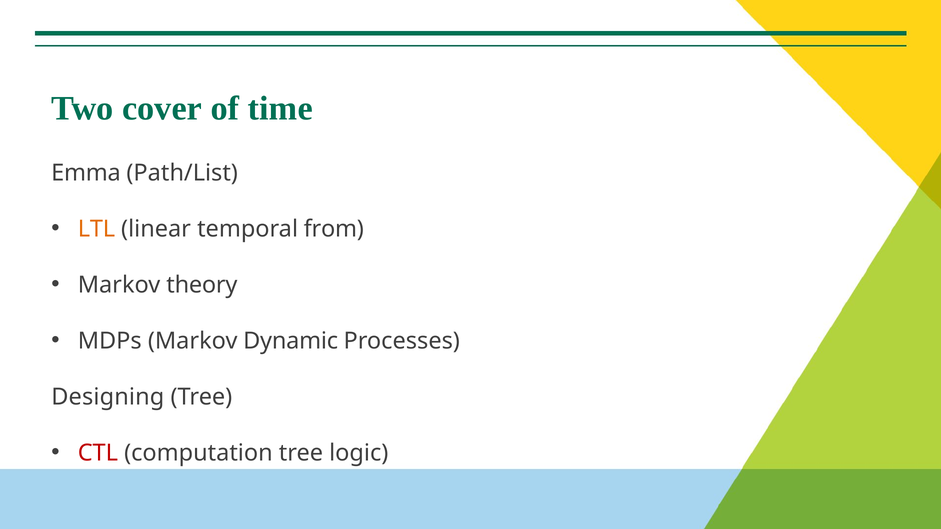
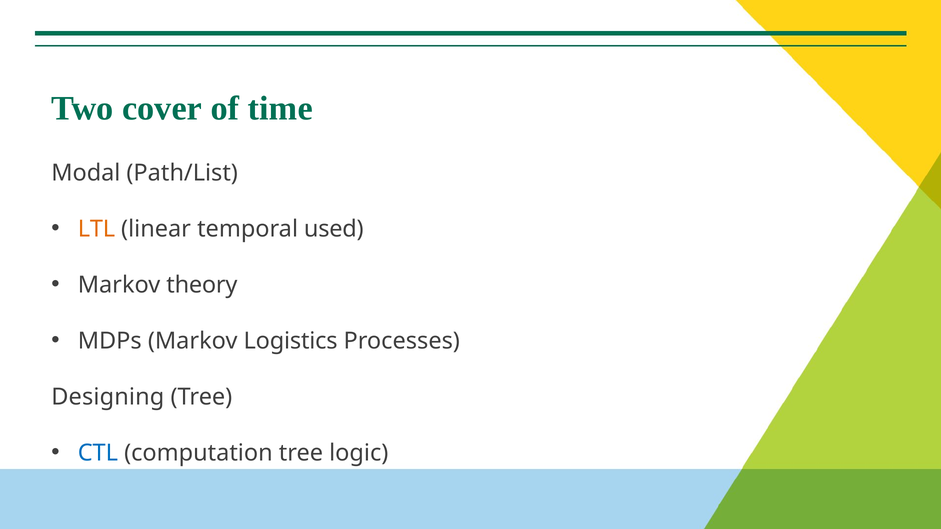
Emma: Emma -> Modal (86, 173)
from: from -> used (334, 229)
Dynamic: Dynamic -> Logistics (291, 341)
CTL colour: red -> blue (98, 453)
